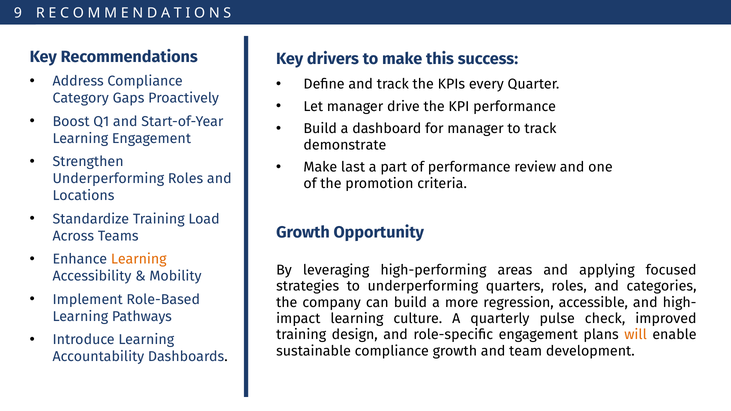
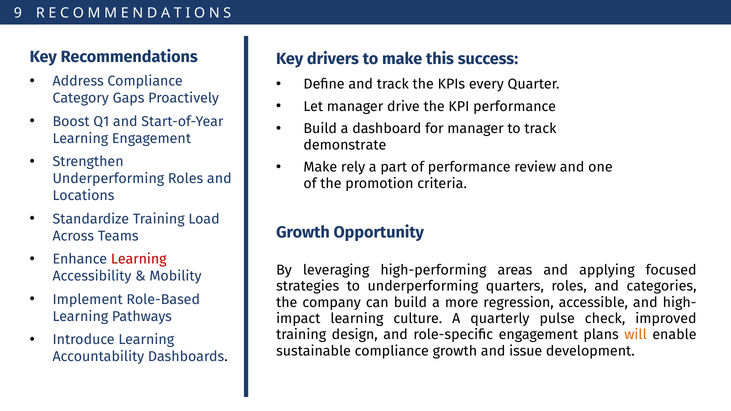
last: last -> rely (353, 167)
Learning colour: orange -> red (139, 259)
team: team -> issue (526, 351)
